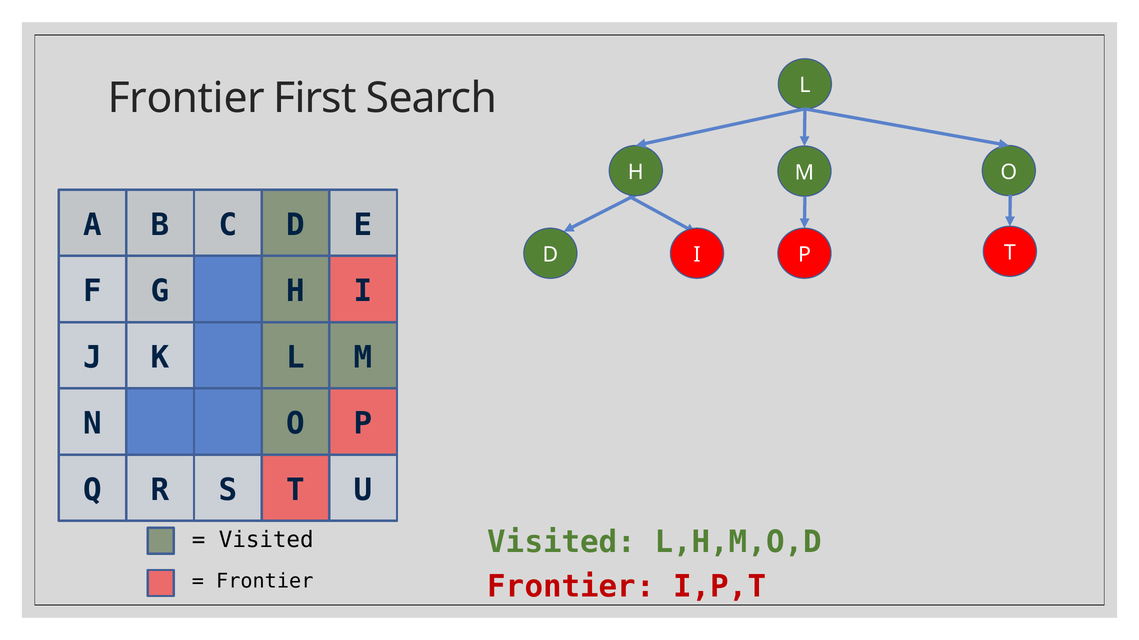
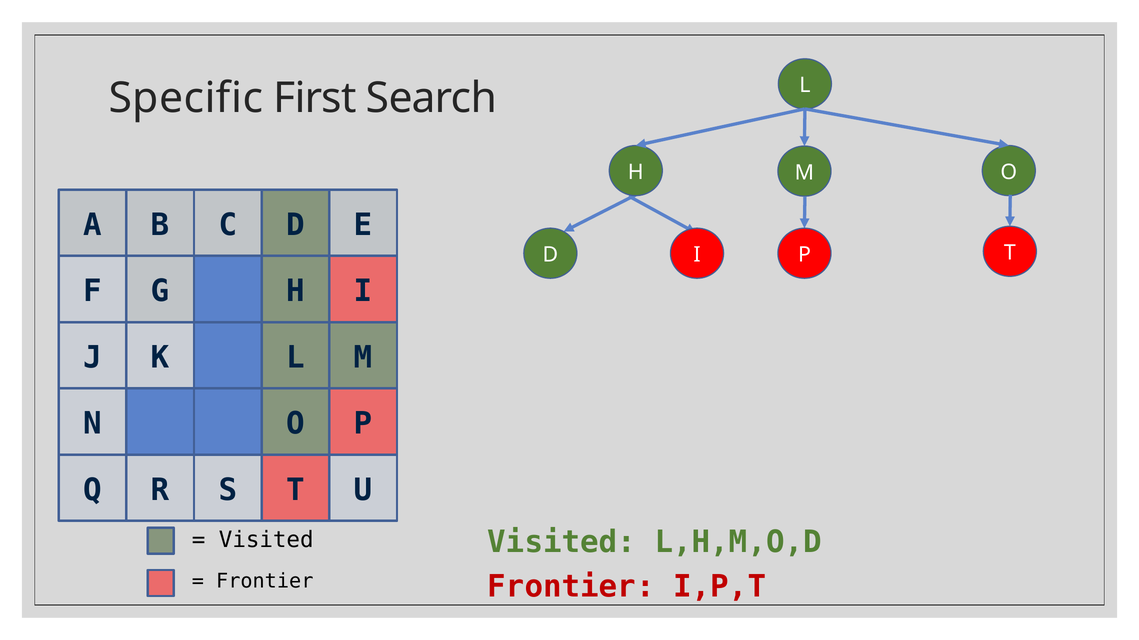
Frontier: Frontier -> Specific (186, 98)
